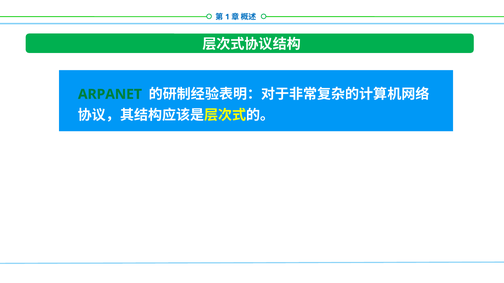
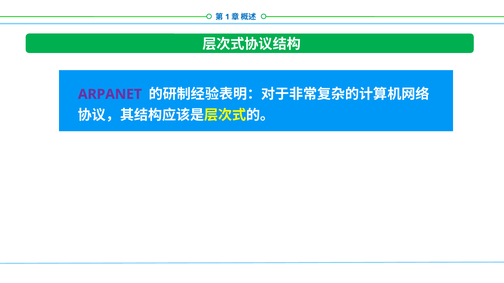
ARPANET colour: green -> purple (110, 94)
